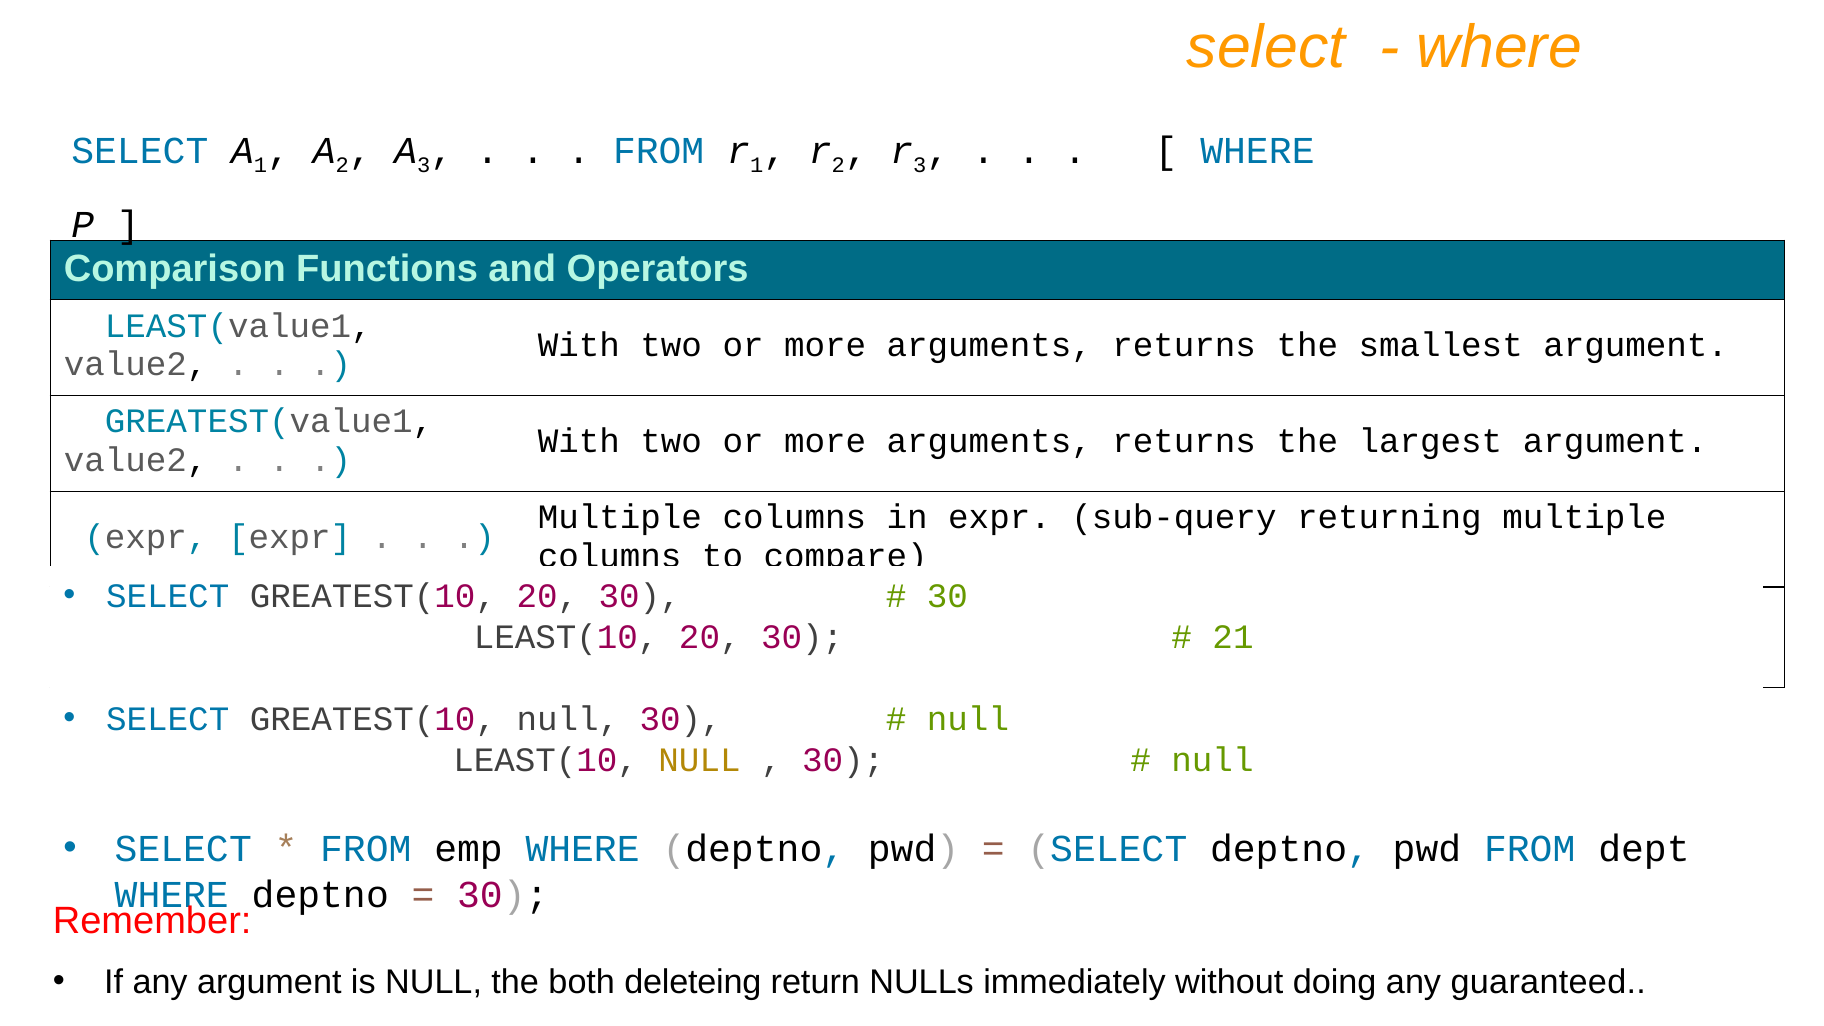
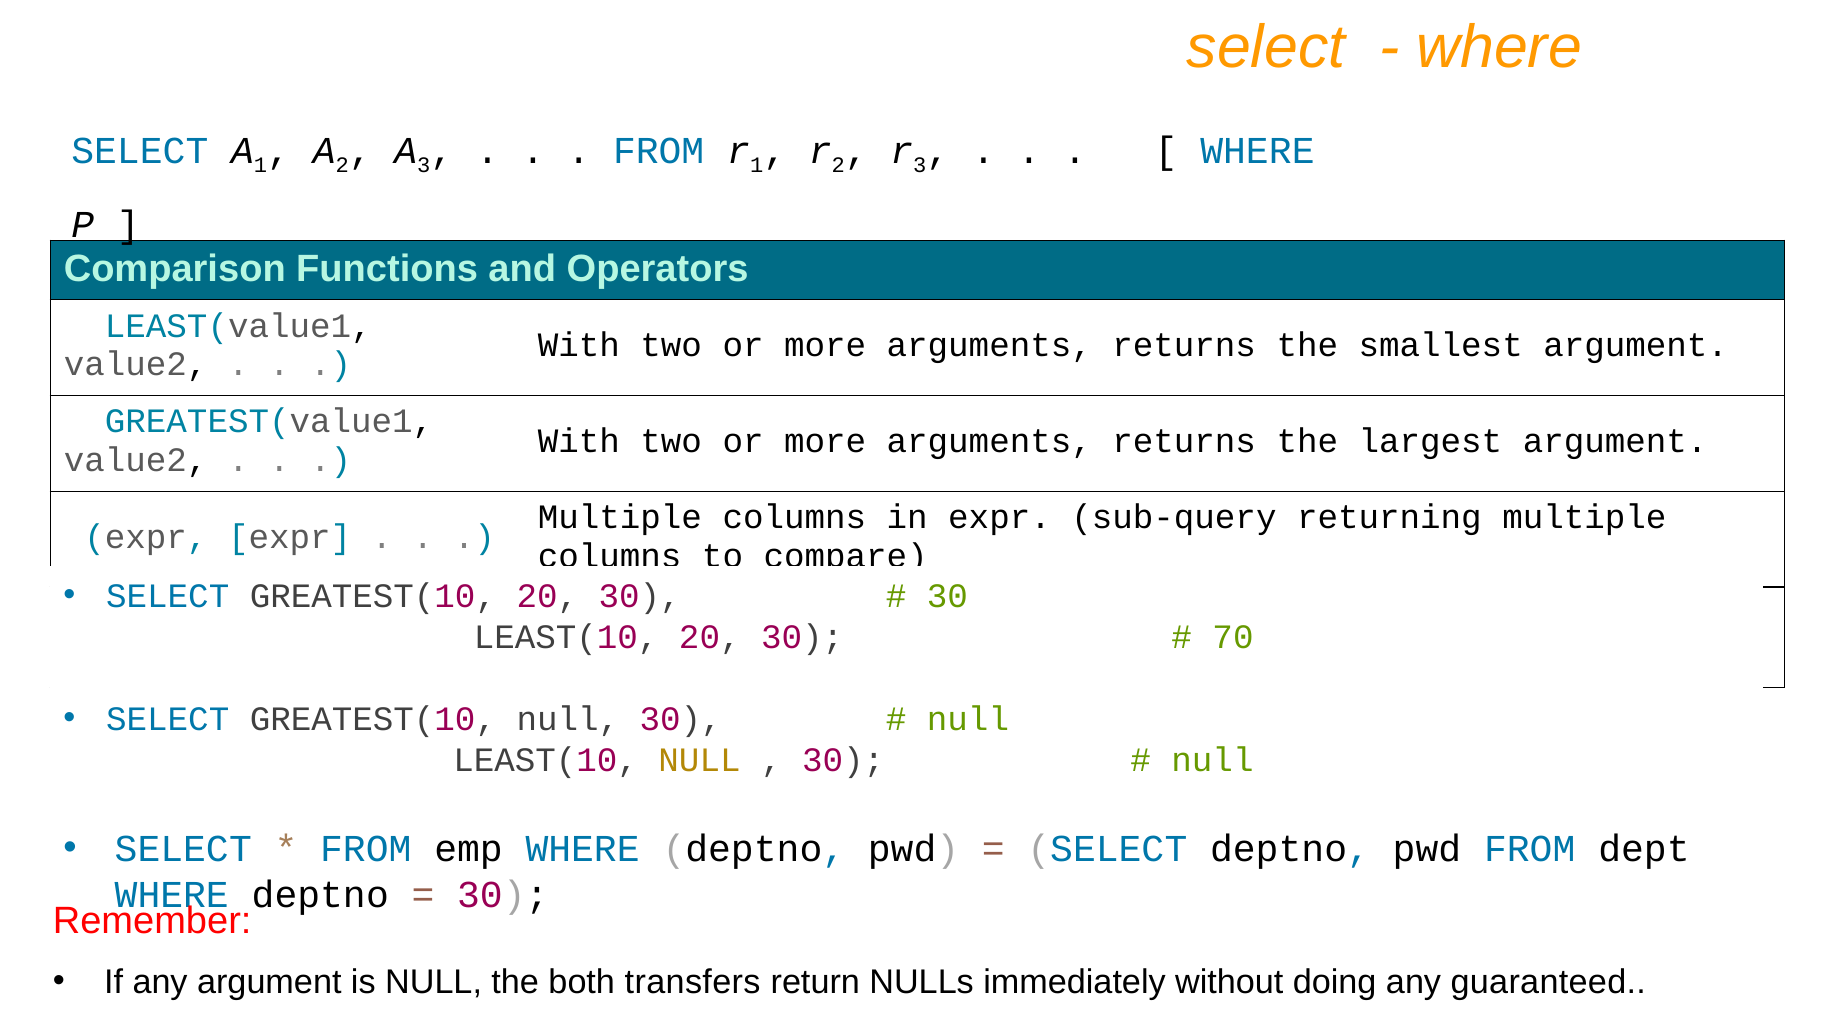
21: 21 -> 70 (1233, 637)
deleteing: deleteing -> transfers (693, 982)
